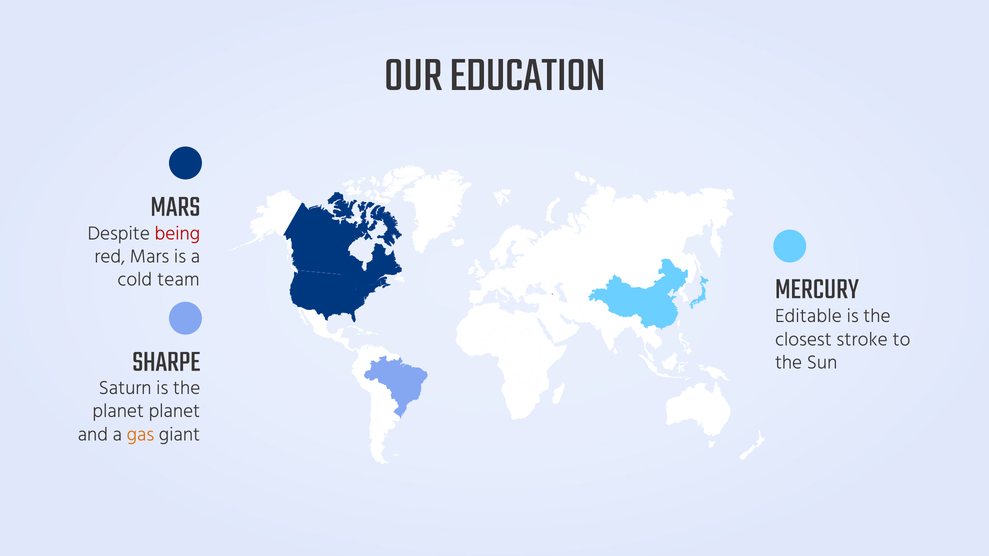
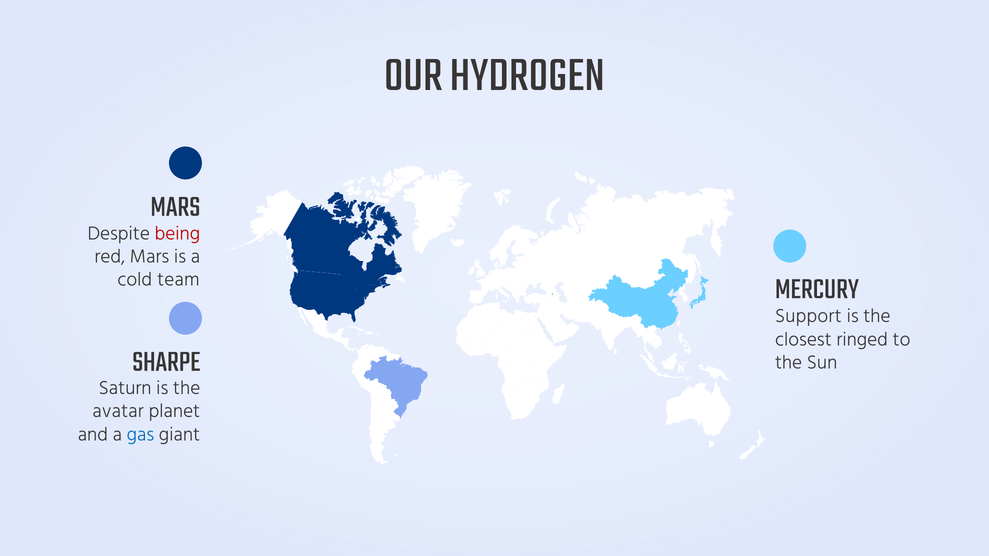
EDUCATION: EDUCATION -> HYDROGEN (527, 74)
Editable: Editable -> Support (808, 316)
stroke: stroke -> ringed (862, 339)
planet: planet -> avatar (118, 411)
gas colour: orange -> blue (141, 434)
